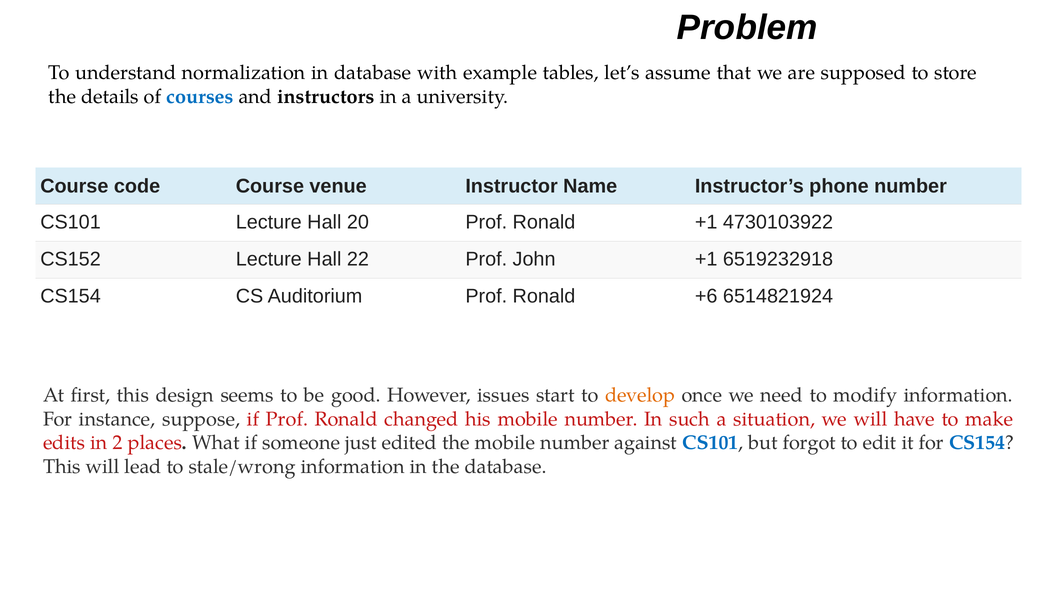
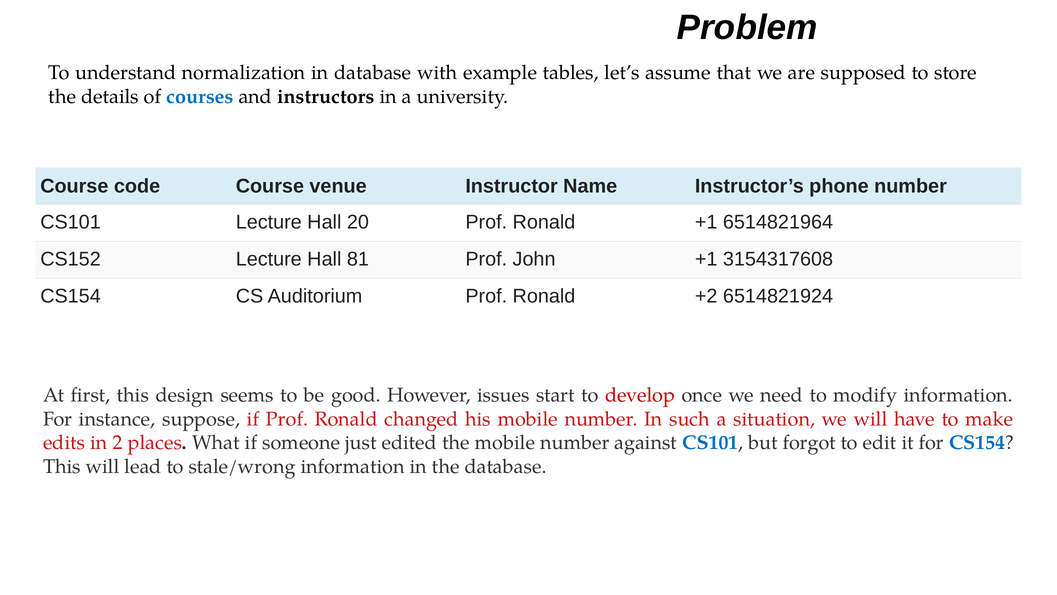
4730103922: 4730103922 -> 6514821964 (778, 222)
22: 22 -> 81 (358, 259)
6519232918: 6519232918 -> 3154317608 (778, 259)
+6: +6 -> +2 (706, 296)
develop colour: orange -> red (640, 395)
